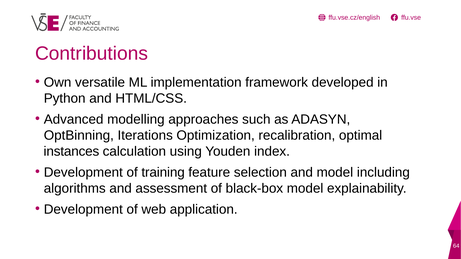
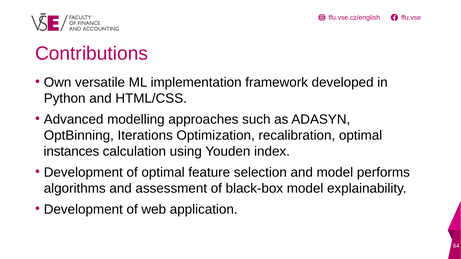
of training: training -> optimal (163, 173)
including: including -> performs (383, 173)
